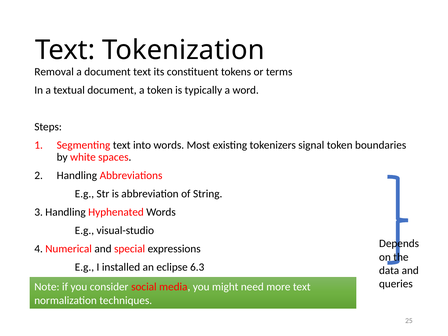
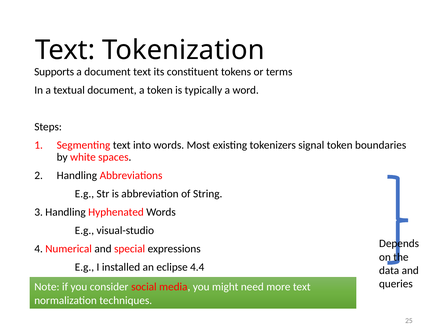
Removal: Removal -> Supports (54, 72)
6.3: 6.3 -> 4.4 (197, 267)
